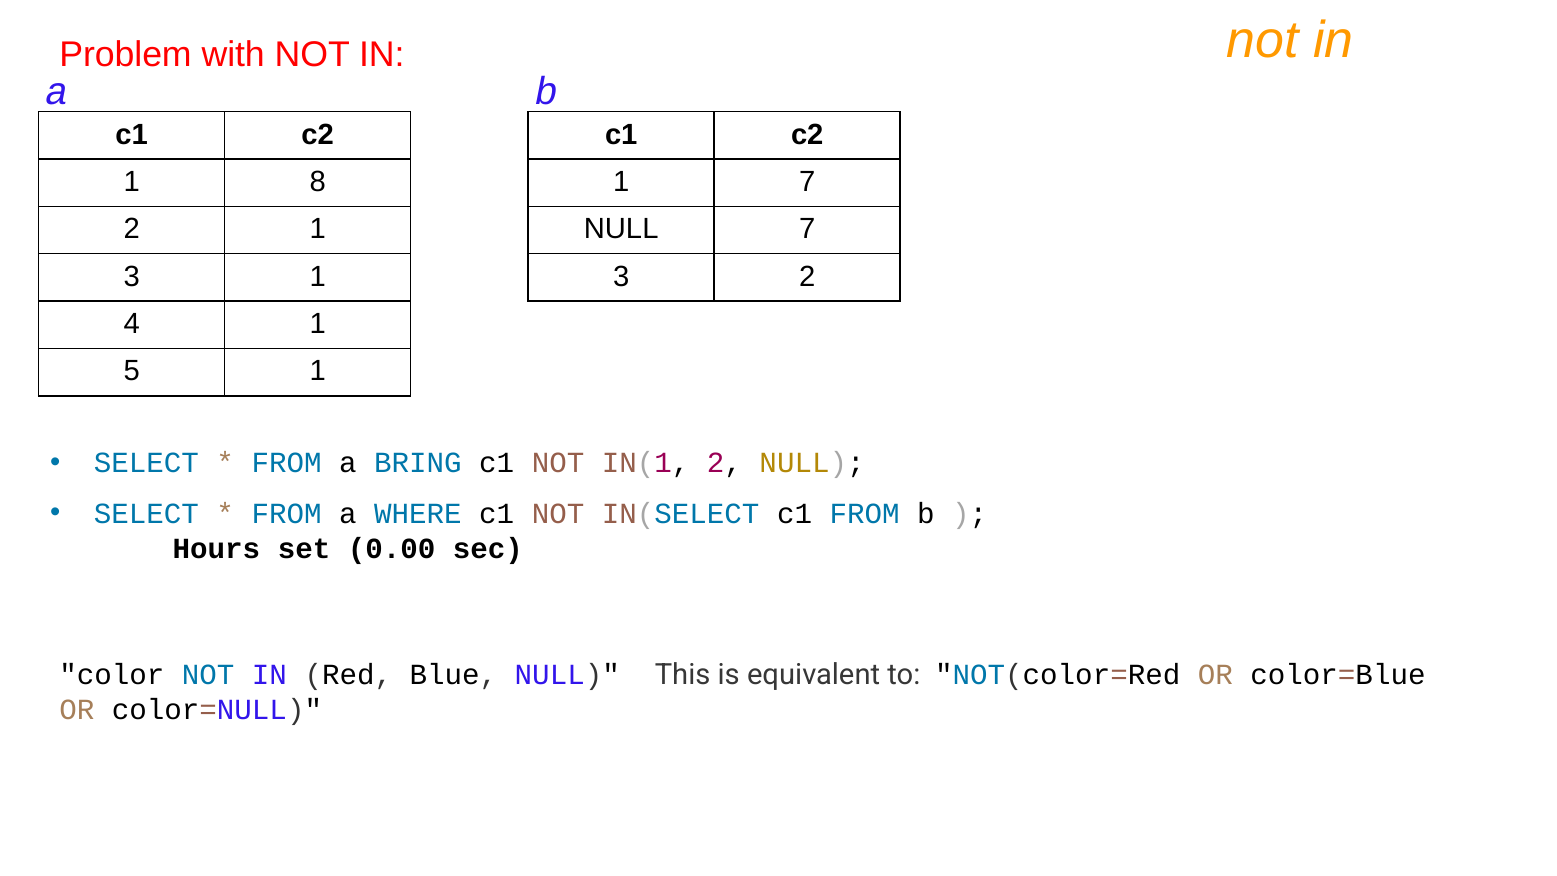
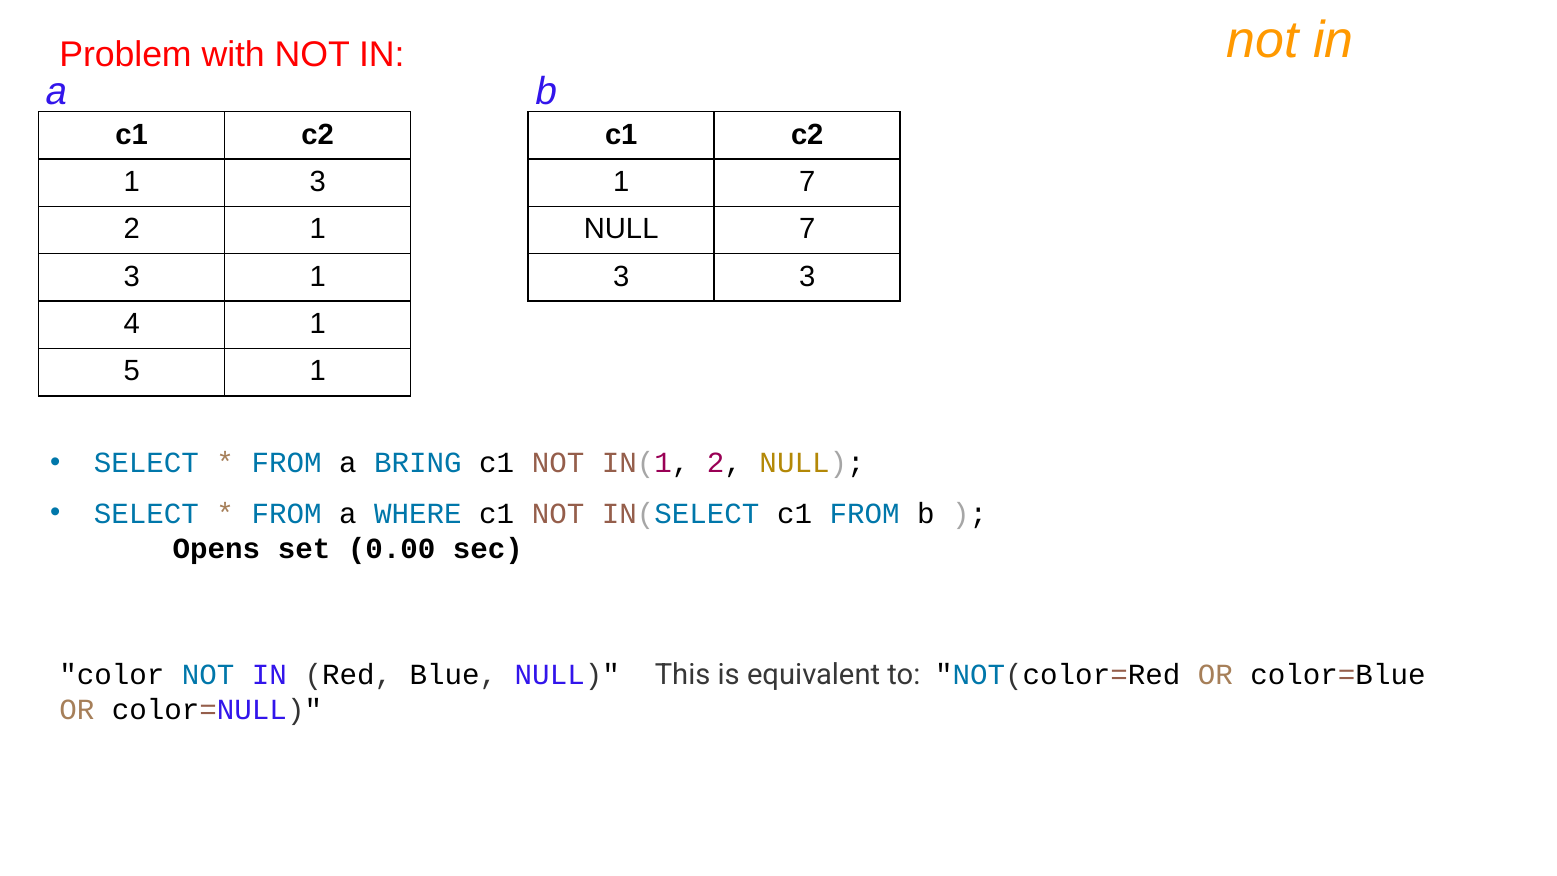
8: 8 -> 3 (318, 182)
3 2: 2 -> 3 (807, 276)
Hours: Hours -> Opens (216, 549)
